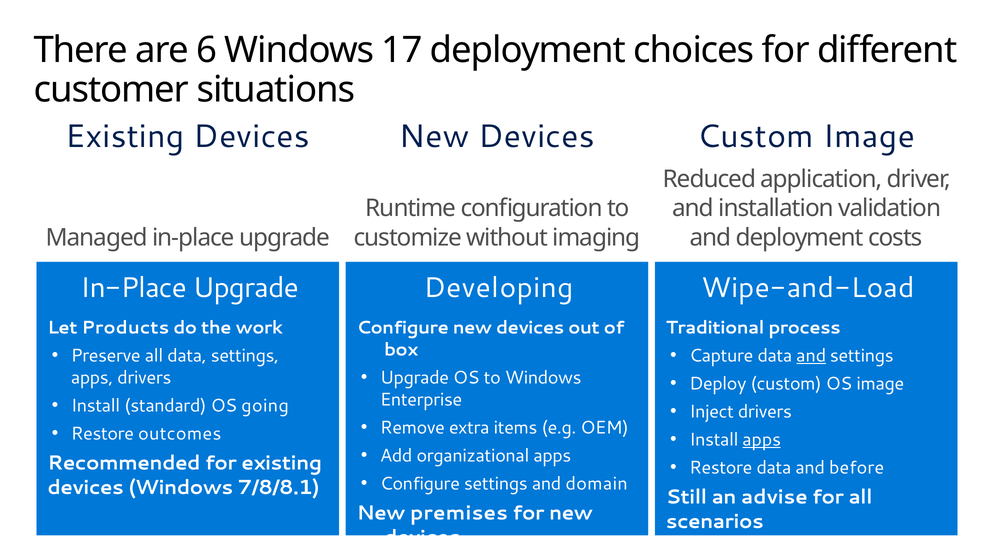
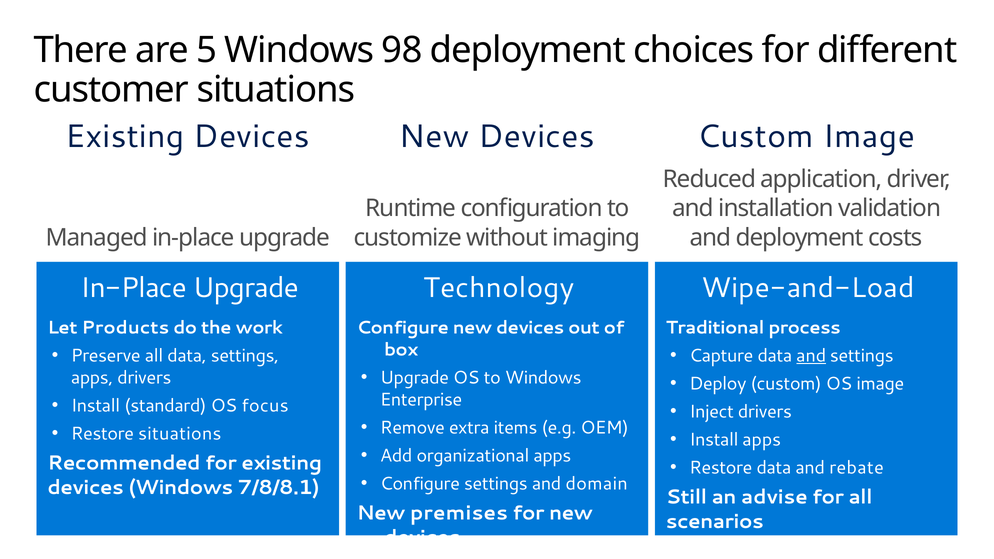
6: 6 -> 5 (206, 50)
17: 17 -> 98 (402, 50)
Developing: Developing -> Technology (499, 288)
going: going -> focus (265, 406)
Restore outcomes: outcomes -> situations (180, 434)
apps underline: present -> none (762, 440)
before: before -> rebate (856, 468)
